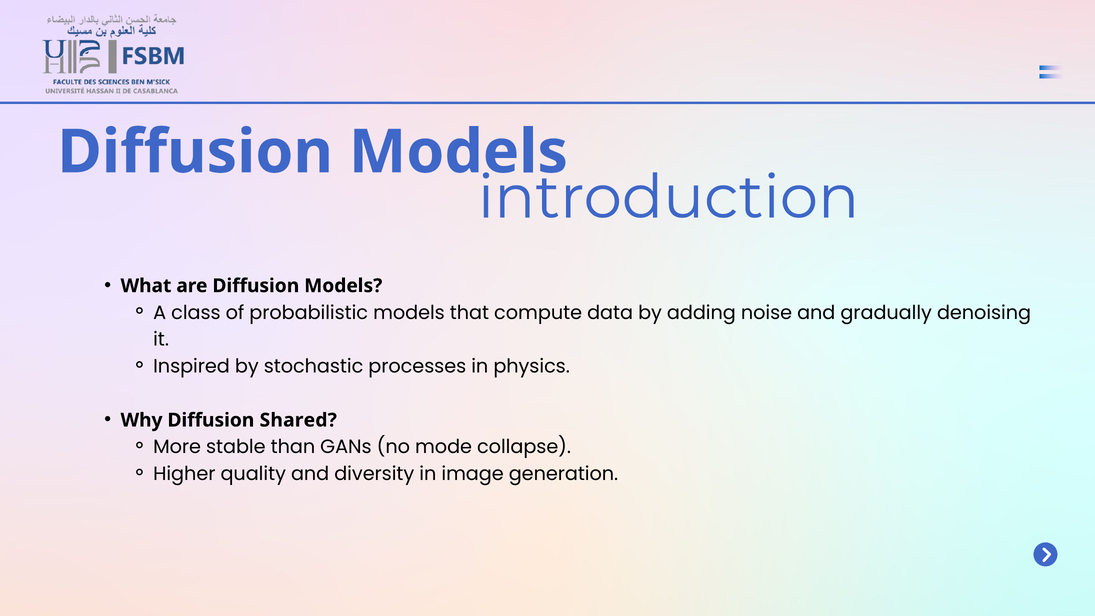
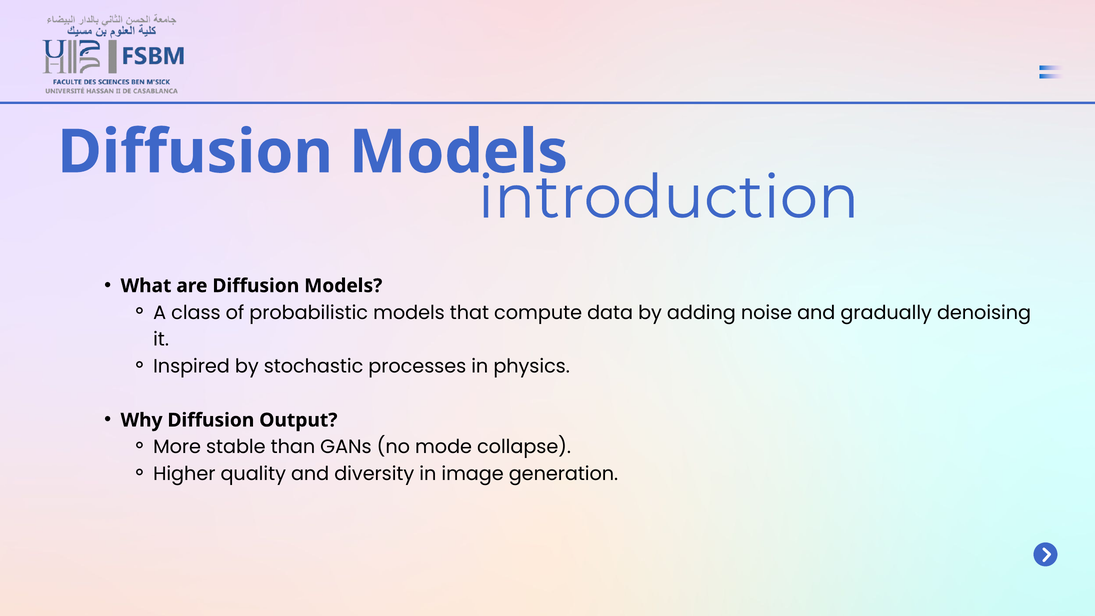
Shared: Shared -> Output (298, 420)
